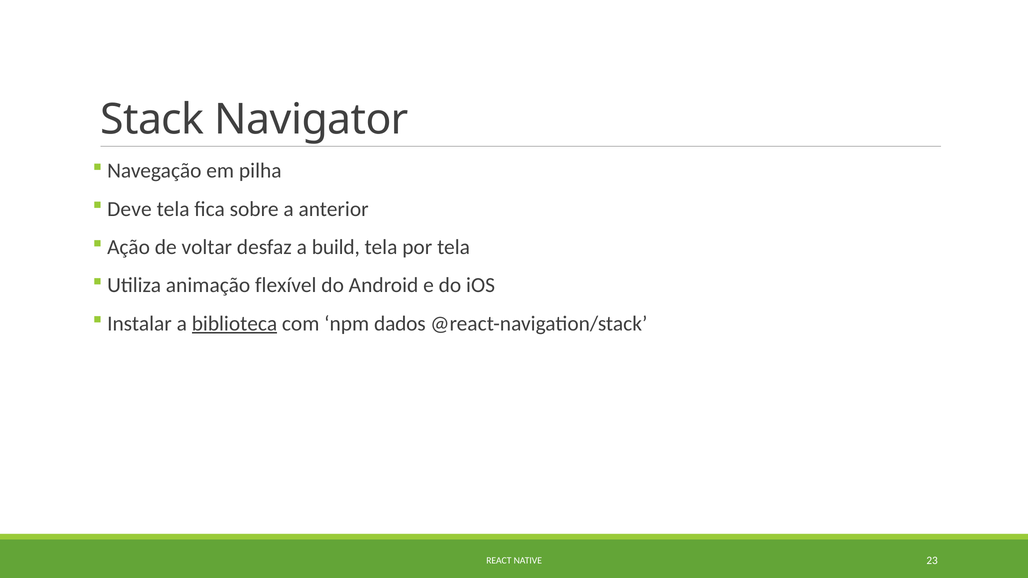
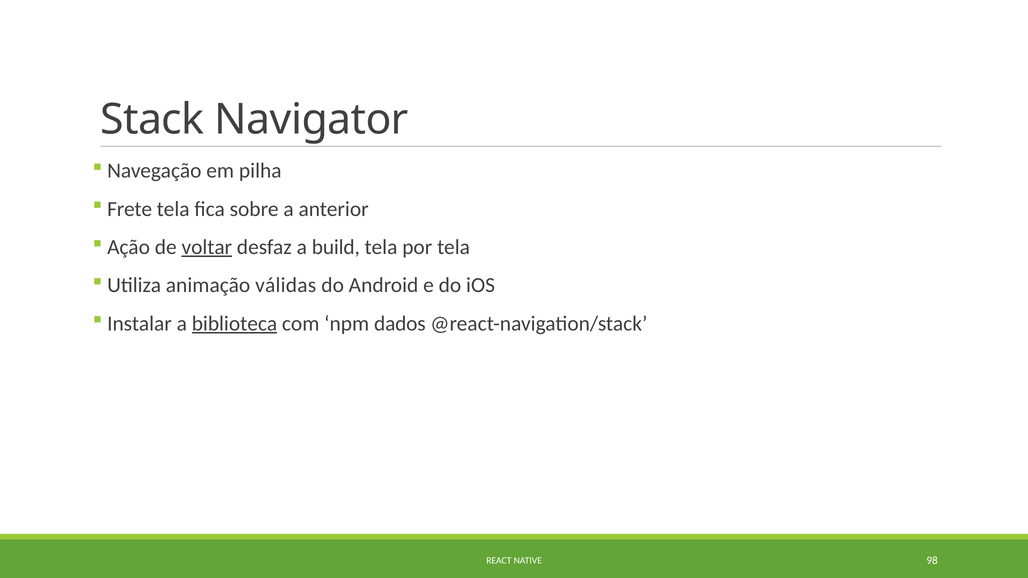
Deve: Deve -> Frete (130, 209)
voltar underline: none -> present (207, 247)
flexível: flexível -> válidas (286, 285)
23: 23 -> 98 (932, 561)
